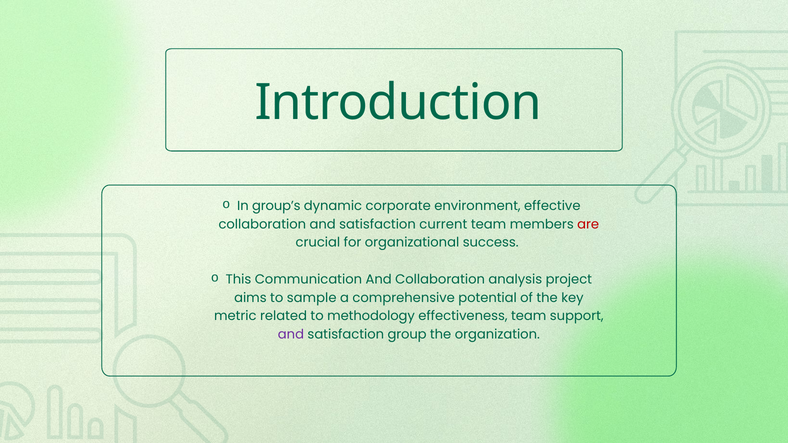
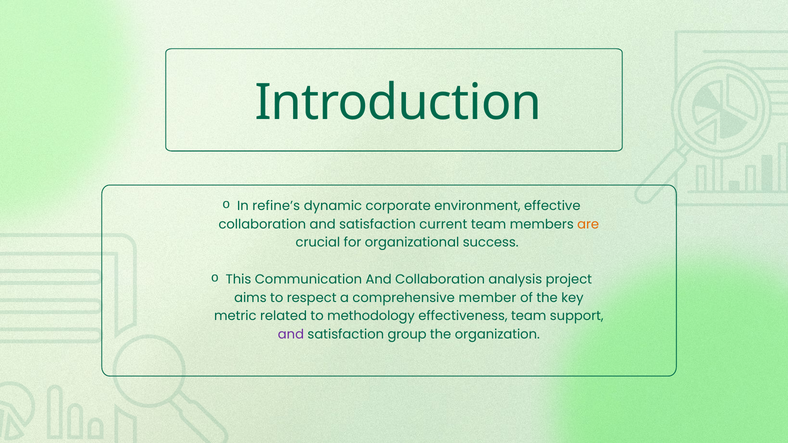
group’s: group’s -> refine’s (276, 206)
are colour: red -> orange (588, 224)
sample: sample -> respect (312, 298)
potential: potential -> member (487, 298)
